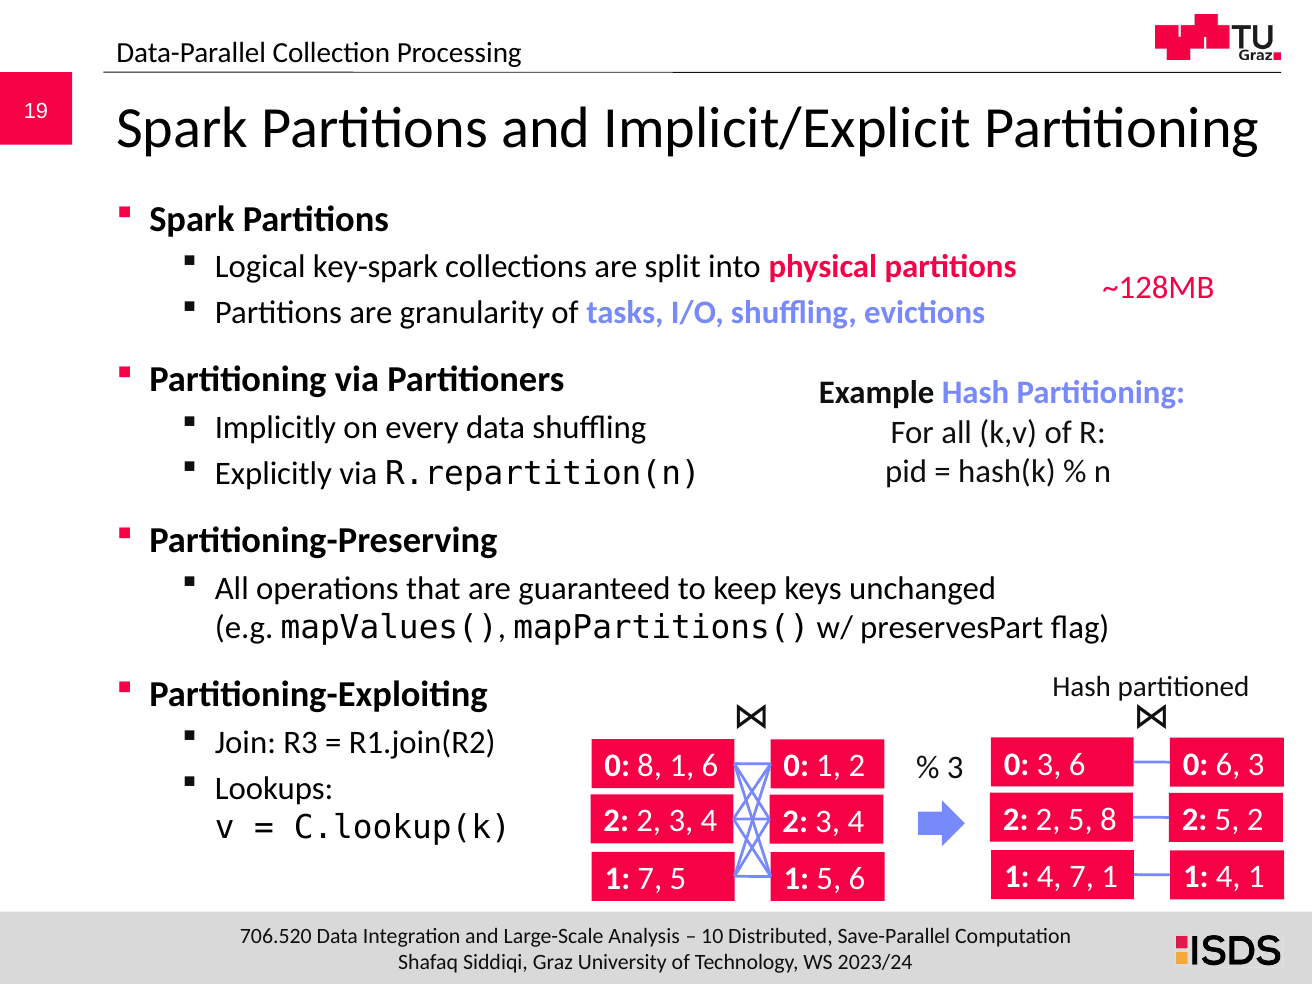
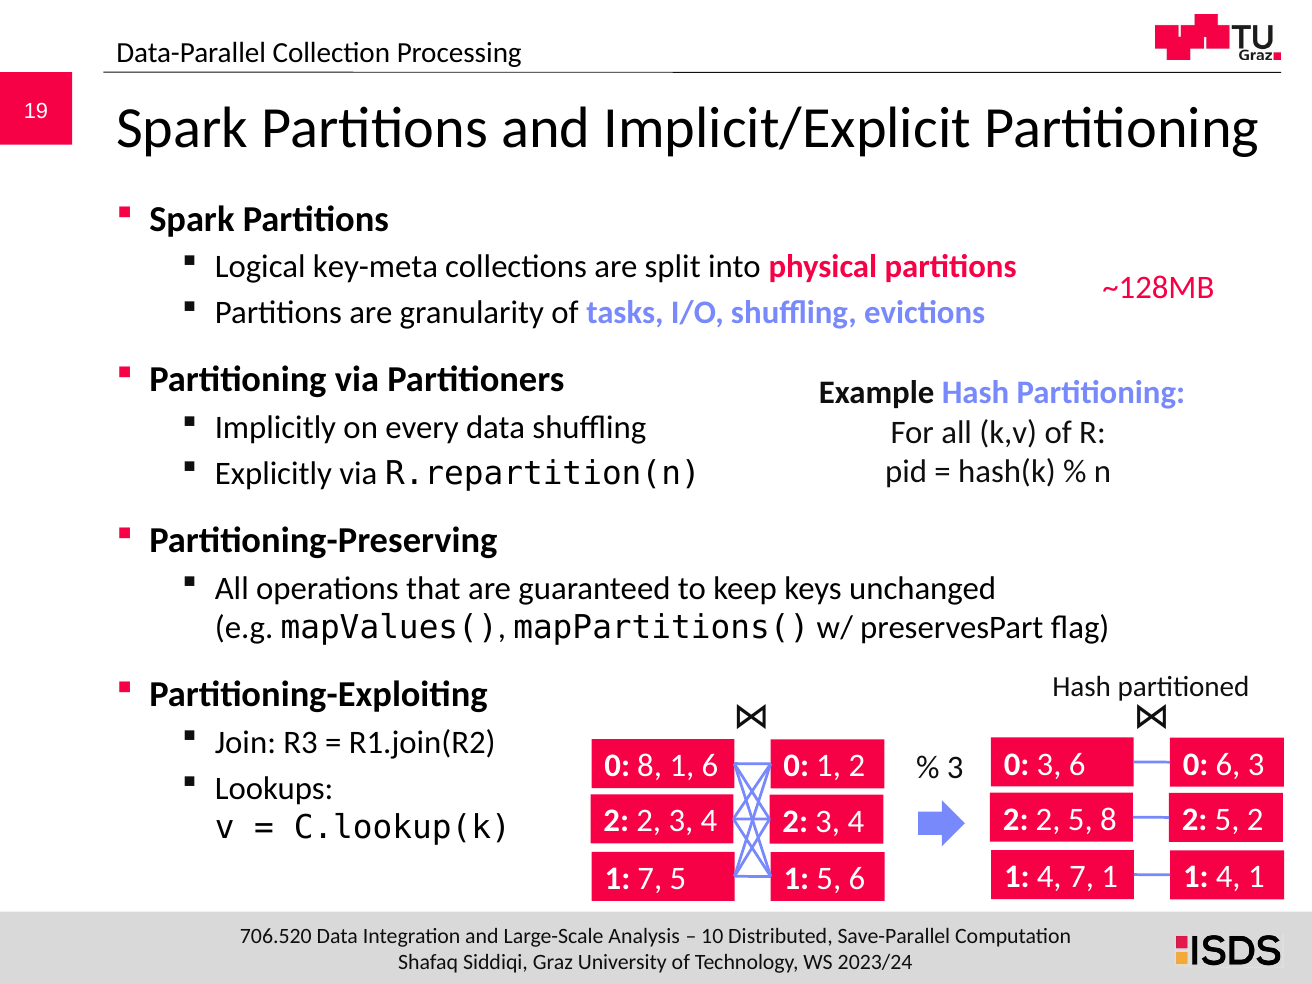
key-spark: key-spark -> key-meta (375, 267)
